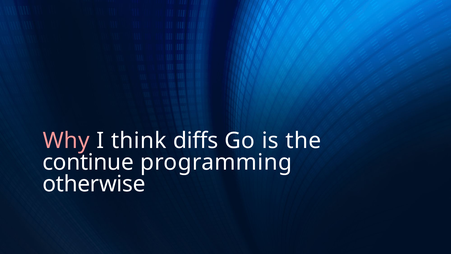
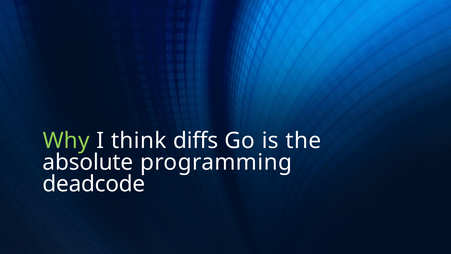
Why colour: pink -> light green (66, 141)
continue: continue -> absolute (88, 162)
otherwise: otherwise -> deadcode (94, 184)
